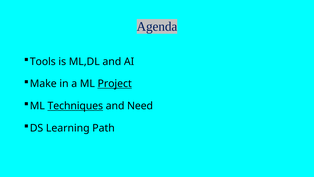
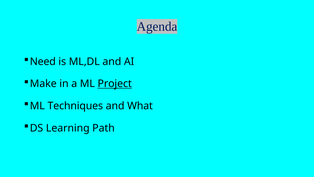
Tools: Tools -> Need (43, 61)
Techniques underline: present -> none (75, 106)
Need: Need -> What (140, 106)
